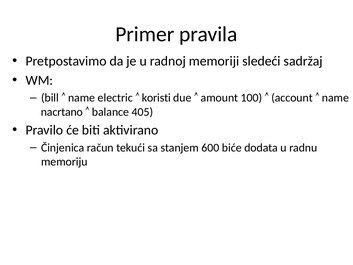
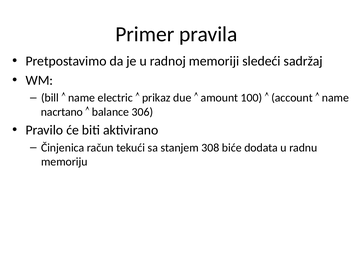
koristi: koristi -> prikaz (156, 98)
405: 405 -> 306 (142, 112)
600: 600 -> 308 (210, 148)
